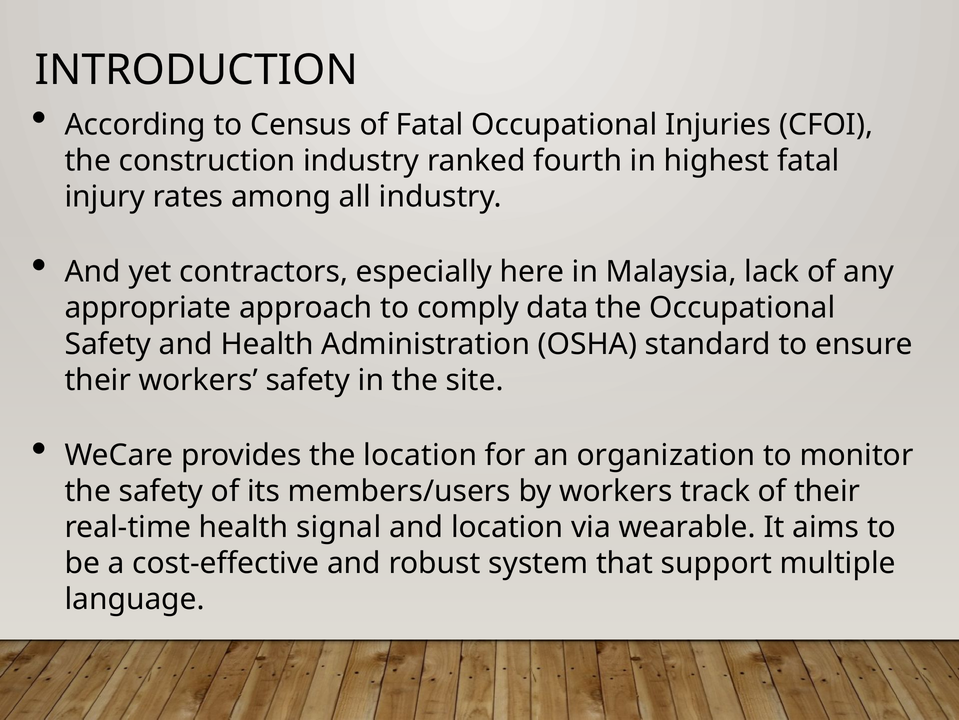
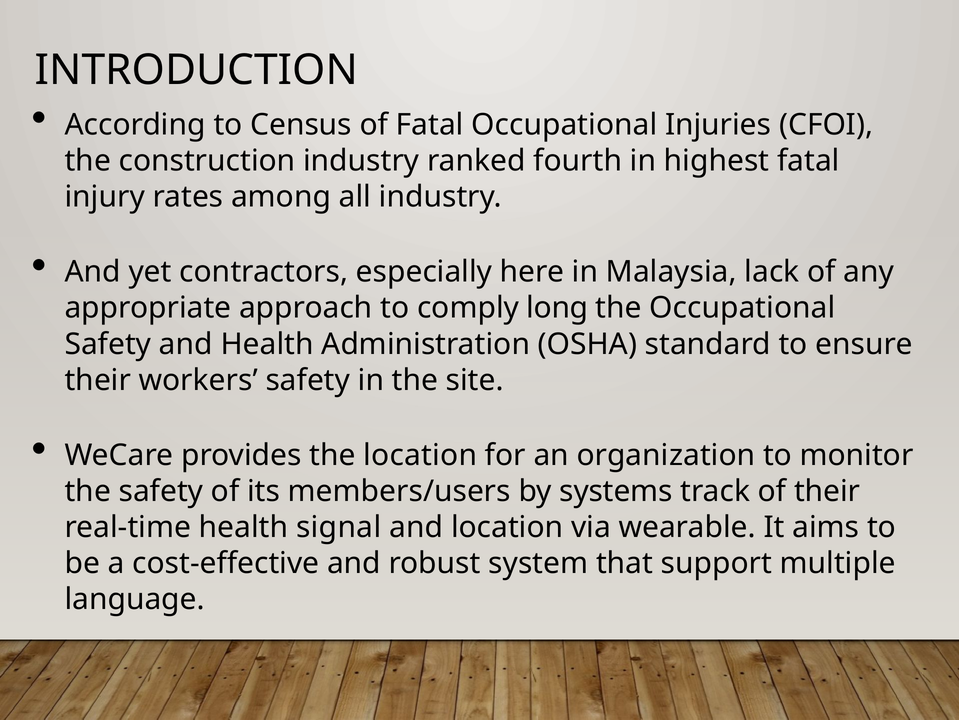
data: data -> long (557, 308)
by workers: workers -> systems (616, 491)
